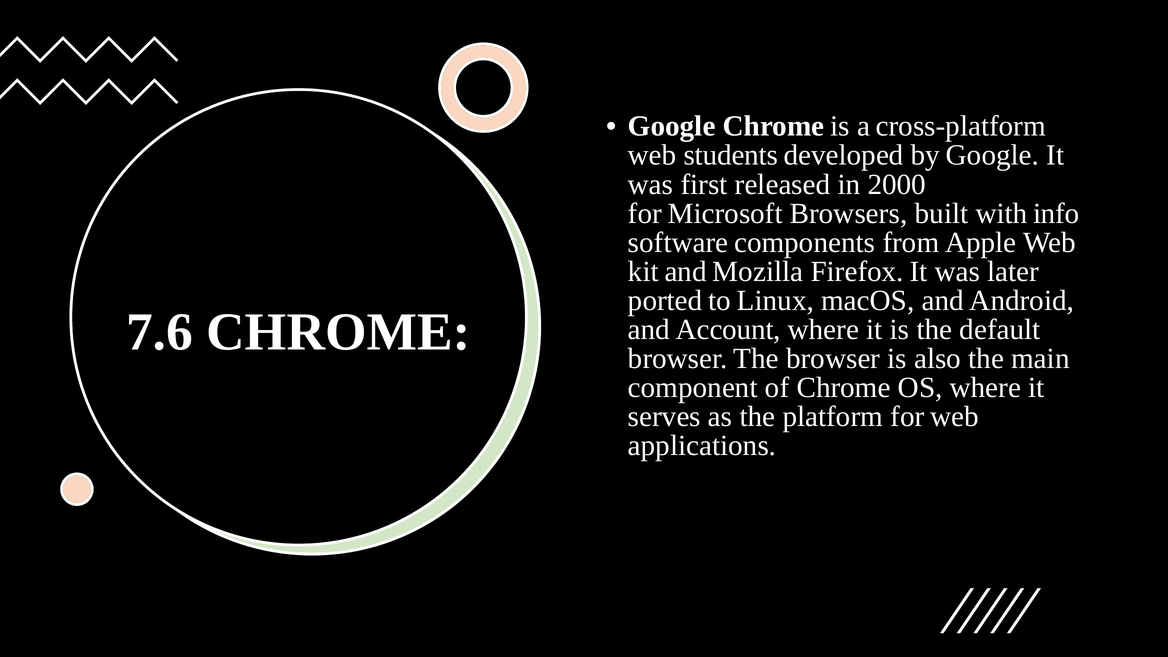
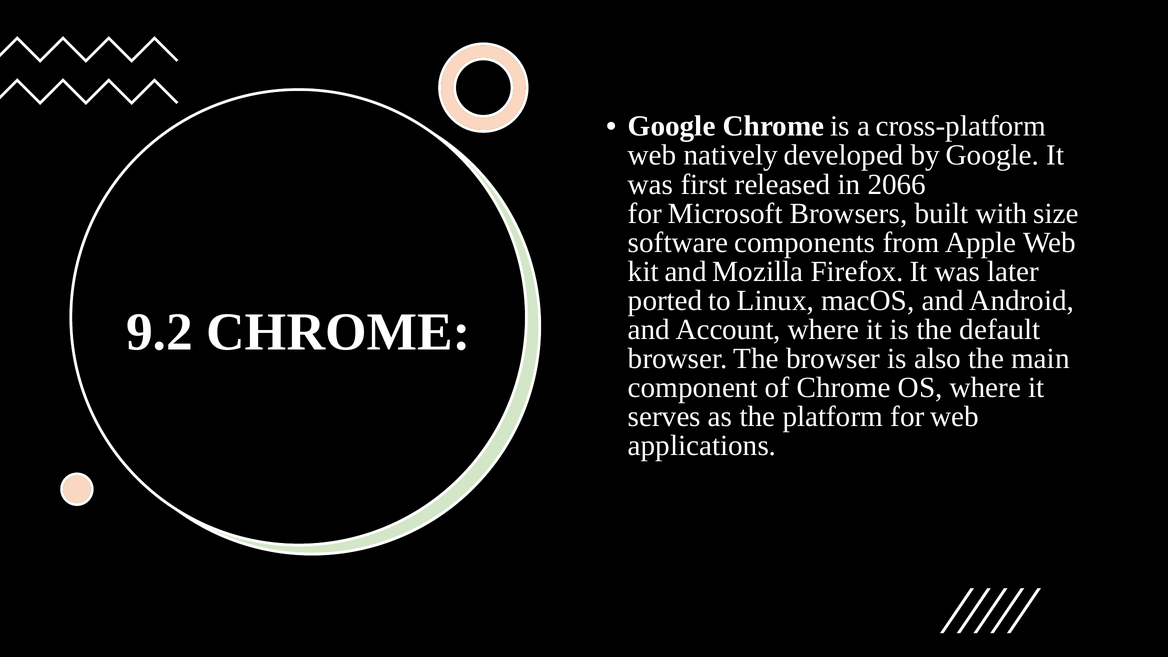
students: students -> natively (731, 155)
2000: 2000 -> 2066 (897, 184)
info: info -> size (1056, 213)
7.6: 7.6 -> 9.2 (159, 332)
